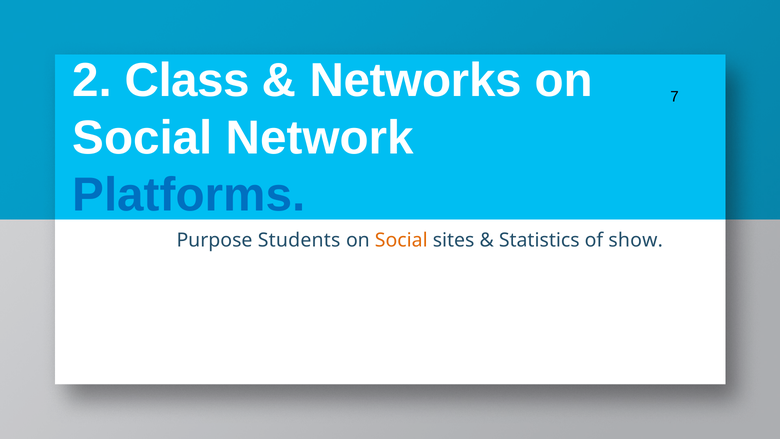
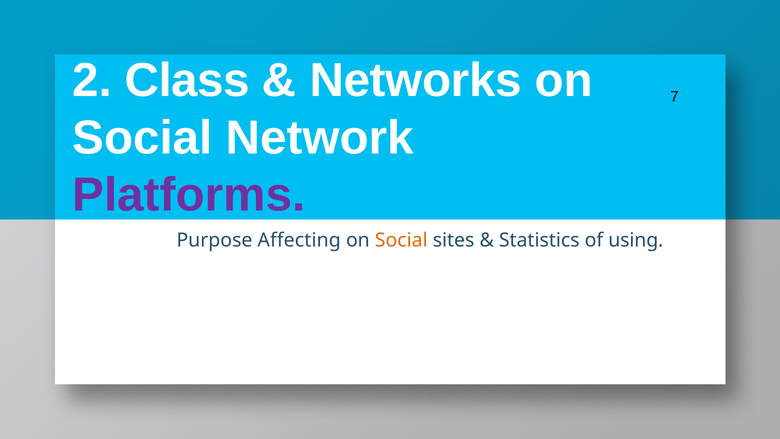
Platforms colour: blue -> purple (189, 195)
Students: Students -> Affecting (299, 240)
show: show -> using (636, 240)
